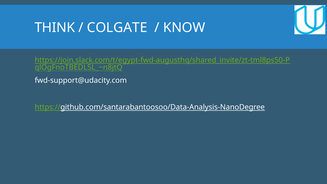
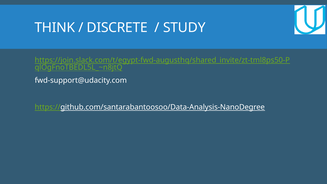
COLGATE: COLGATE -> DISCRETE (117, 28)
KNOW: KNOW -> STUDY (184, 28)
